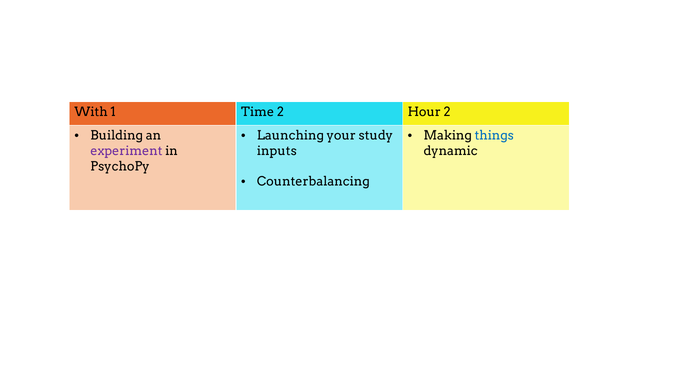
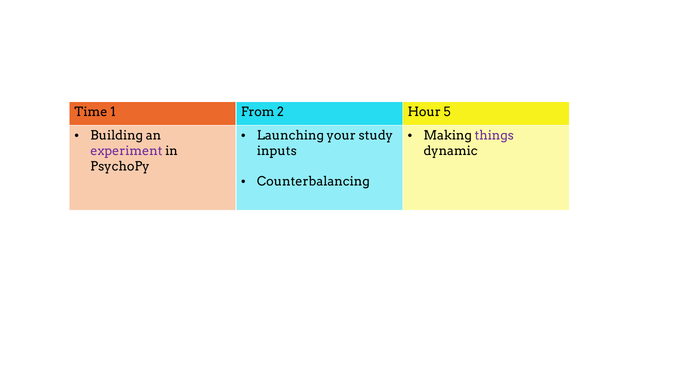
With: With -> Time (91, 112)
Time: Time -> From (258, 112)
Hour 2: 2 -> 5 (447, 112)
things colour: blue -> purple (494, 136)
